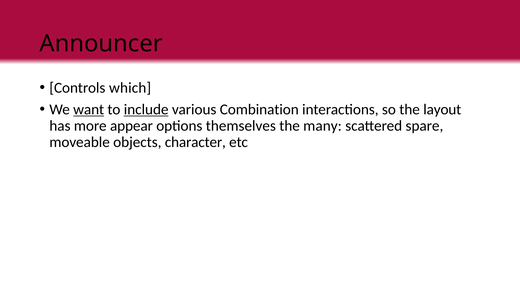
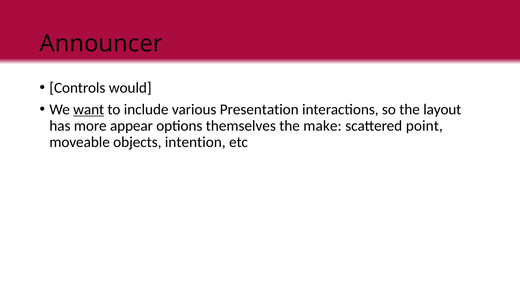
which: which -> would (130, 88)
include underline: present -> none (146, 110)
Combination: Combination -> Presentation (259, 110)
many: many -> make (322, 126)
spare: spare -> point (424, 126)
character: character -> intention (195, 142)
